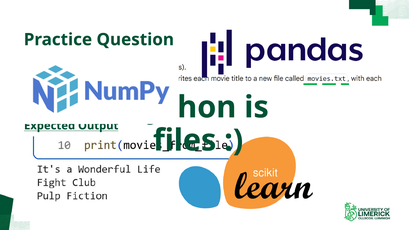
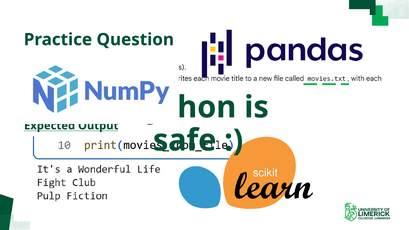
files: files -> safe (185, 140)
